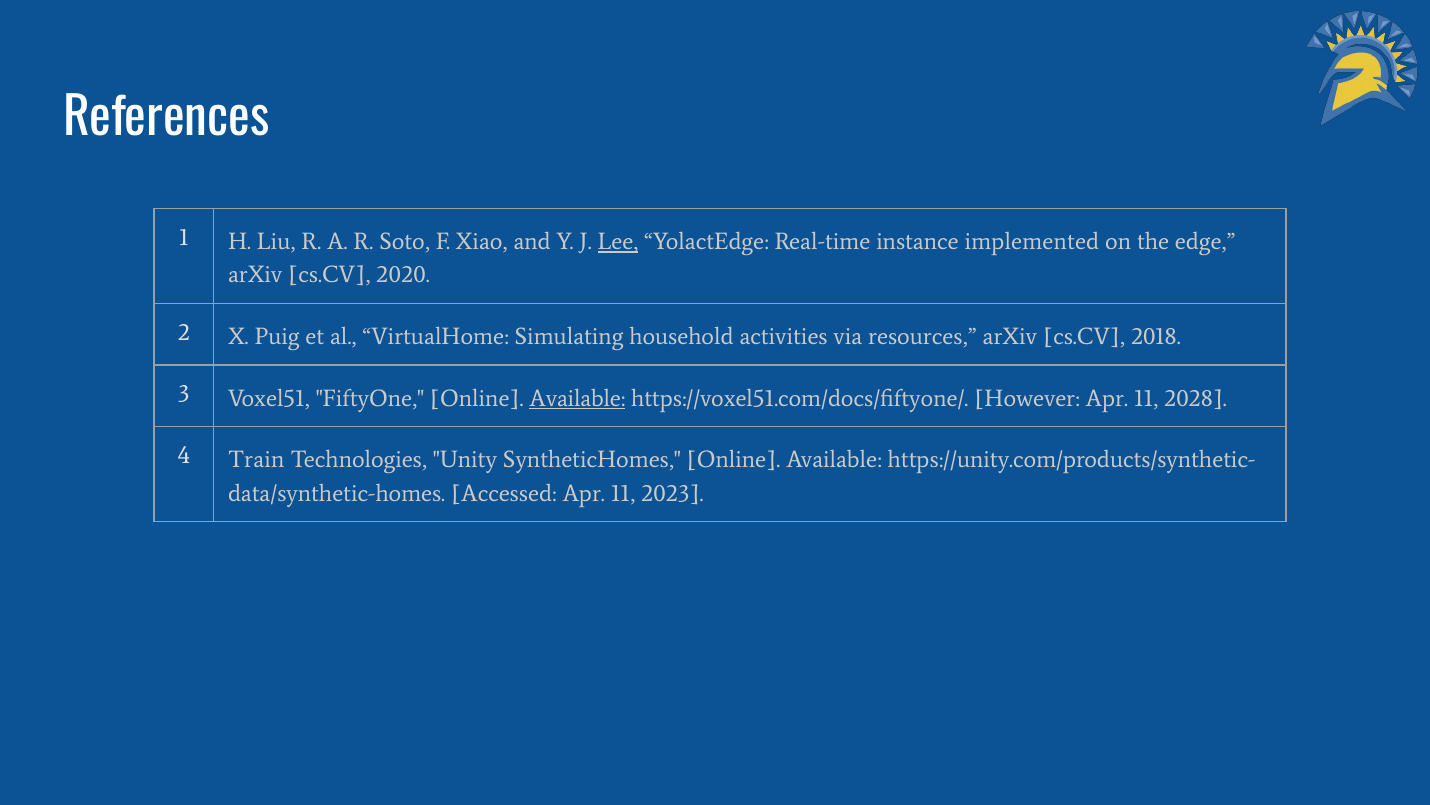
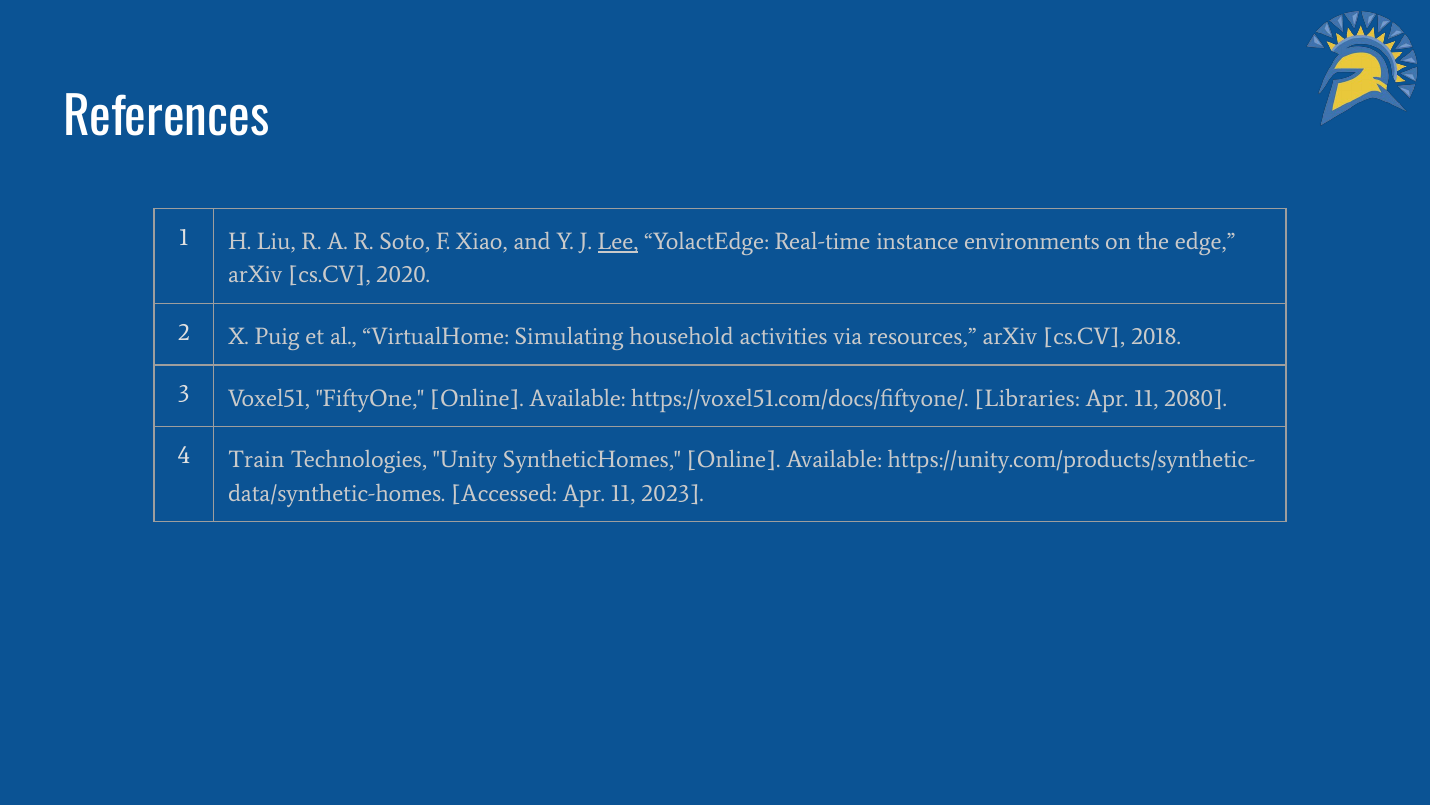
implemented: implemented -> environments (1032, 242)
Available underline: present -> none (577, 398)
However: However -> Libraries (1027, 398)
2028: 2028 -> 2080 (1196, 398)
